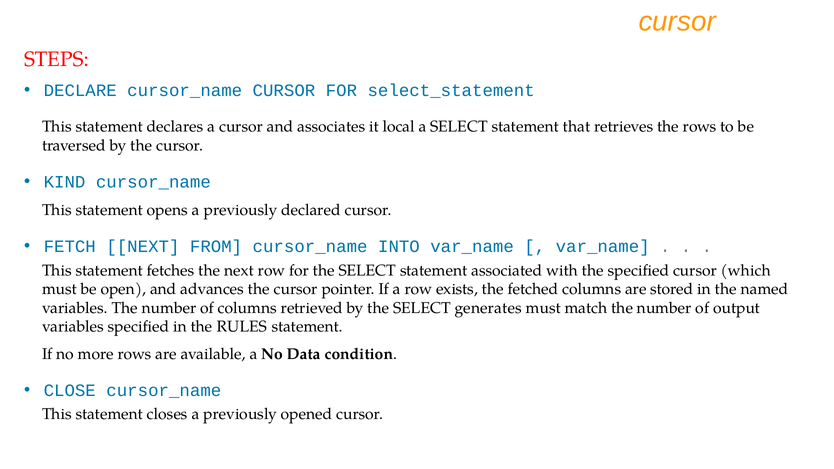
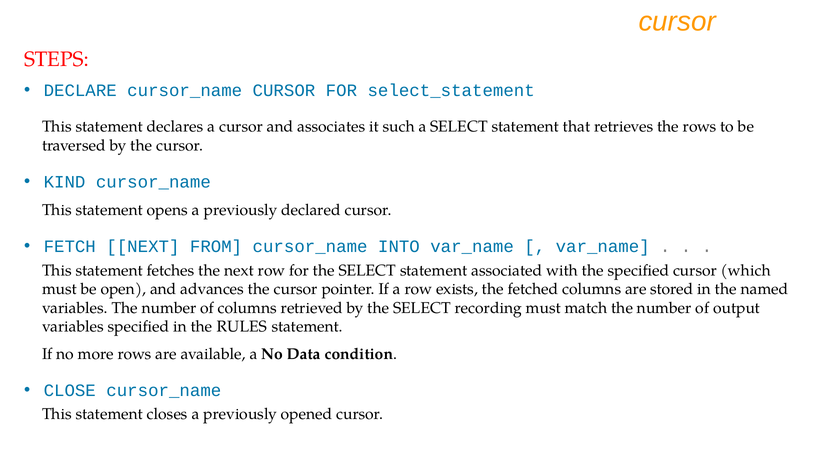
local: local -> such (399, 127)
generates: generates -> recording (488, 308)
